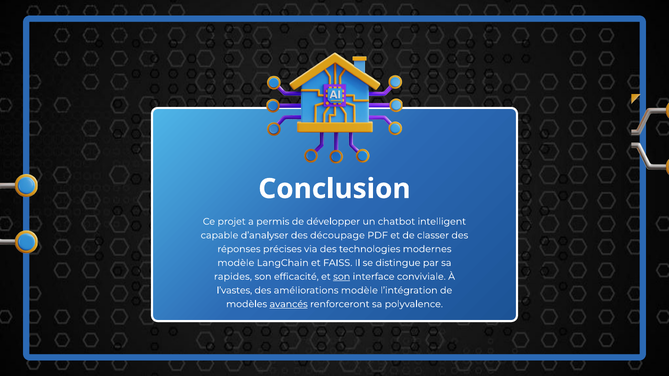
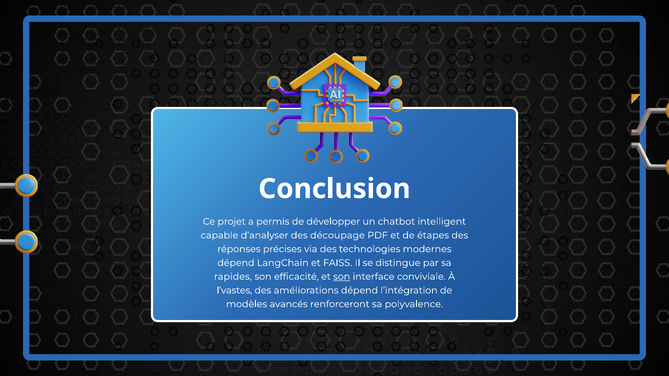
classer: classer -> étapes (433, 235)
modèle: modèle -> dépend (236, 263)
améliorations modèle: modèle -> dépend (359, 291)
avancés underline: present -> none (289, 304)
